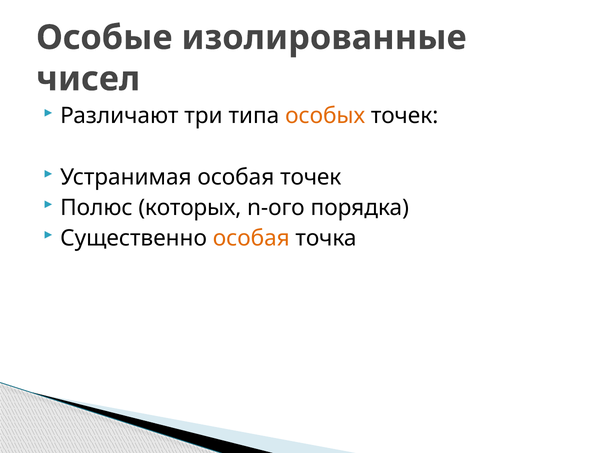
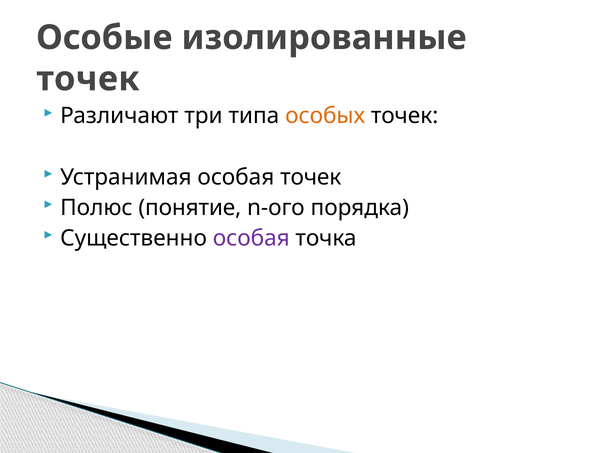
чисел: чисел -> точек (88, 79)
которых: которых -> понятие (190, 207)
особая colour: orange -> purple (251, 238)
